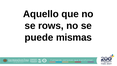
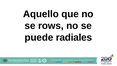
mismas: mismas -> radiales (74, 37)
